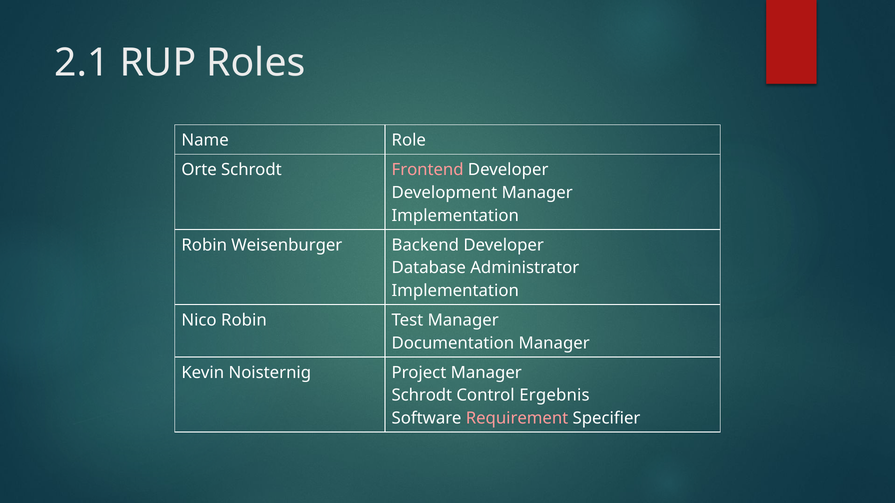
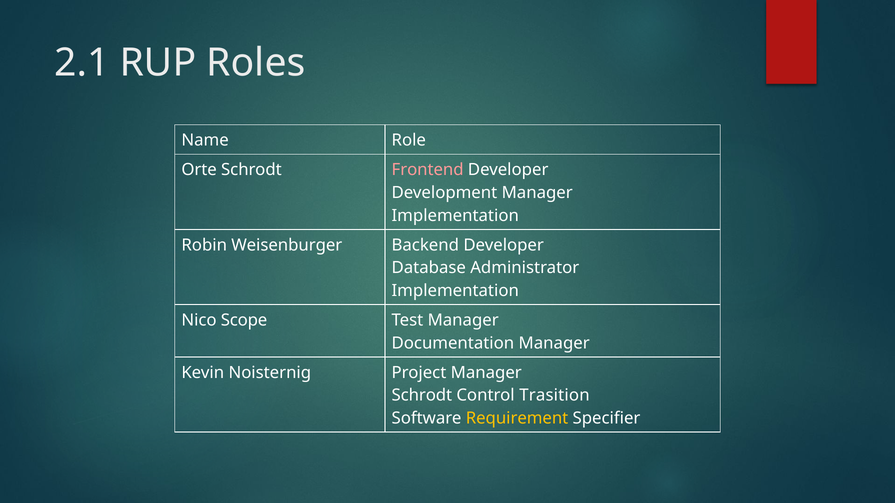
Nico Robin: Robin -> Scope (244, 321)
Ergebnis: Ergebnis -> Trasition (554, 396)
Requirement colour: pink -> yellow (517, 419)
